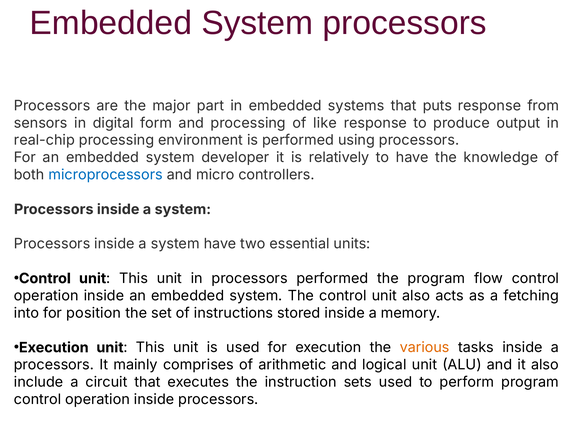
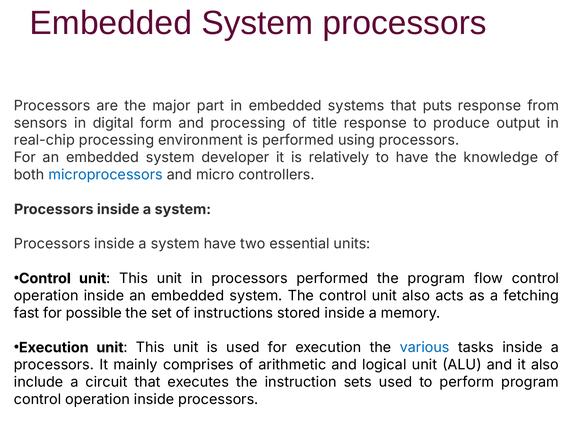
like: like -> title (325, 123)
into: into -> fast (27, 313)
position: position -> possible (94, 313)
various colour: orange -> blue (425, 348)
